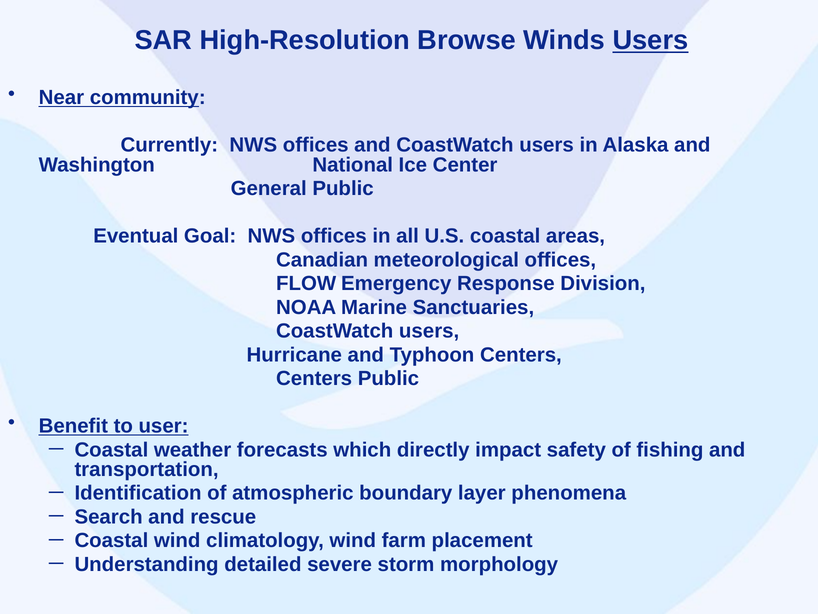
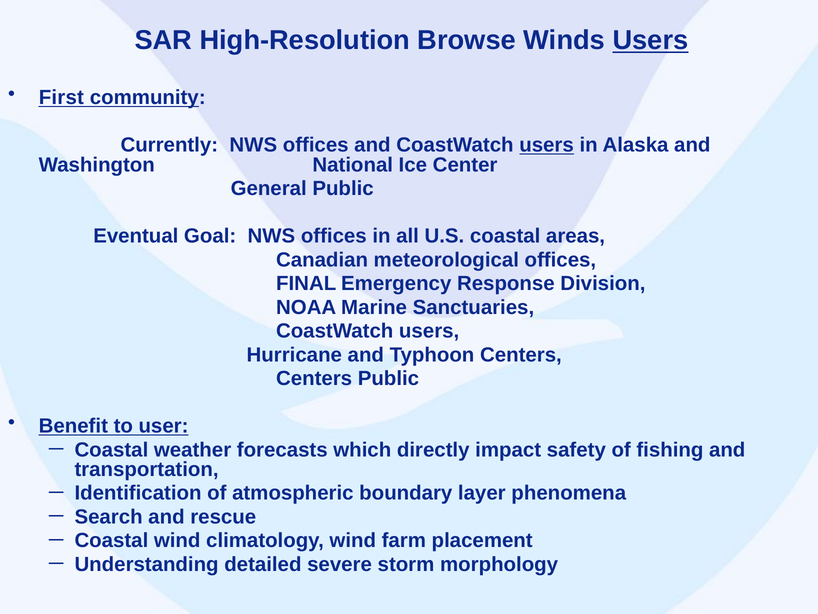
Near: Near -> First (61, 98)
users underline: none -> present (547, 145)
FLOW: FLOW -> FINAL (306, 283)
